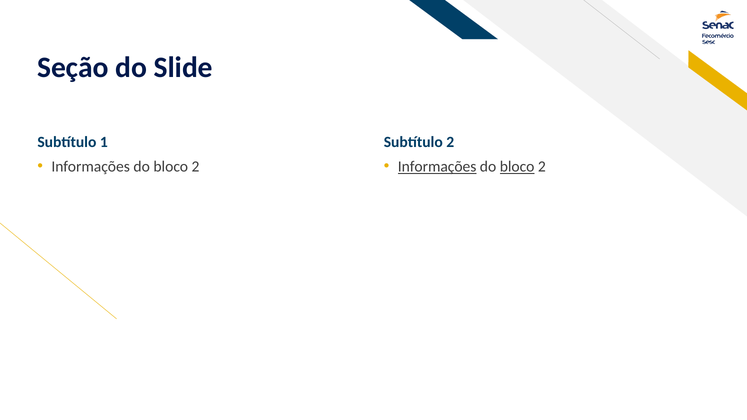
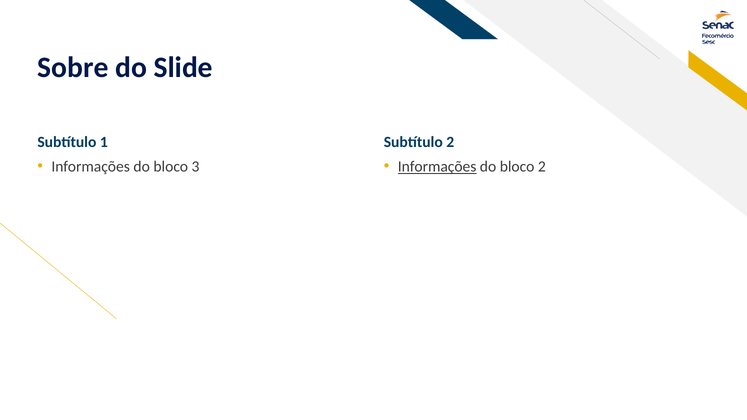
Seção: Seção -> Sobre (73, 67)
2: 2 -> 3 (196, 167)
bloco underline: present -> none (517, 167)
